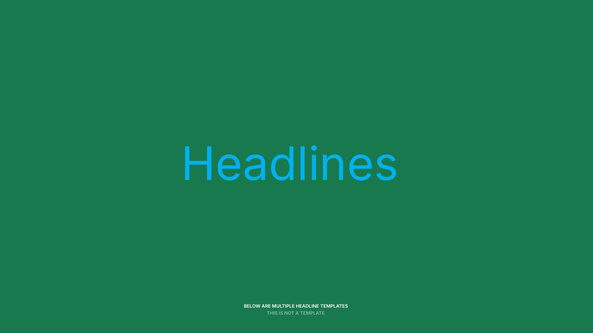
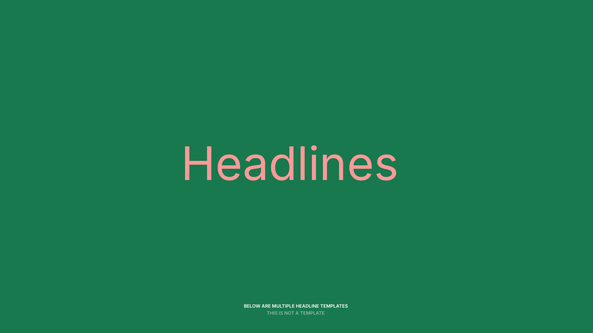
Headlines colour: light blue -> pink (290, 165)
